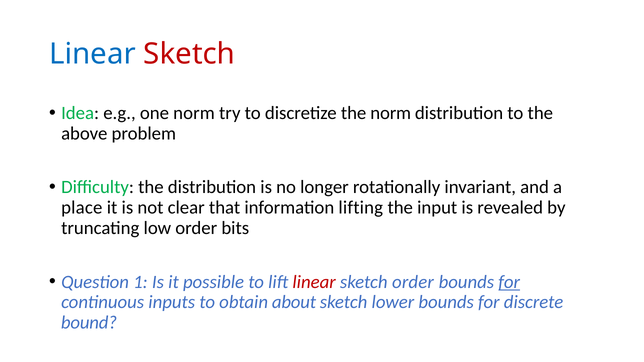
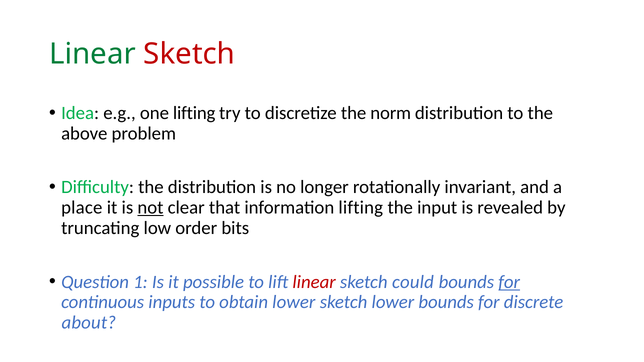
Linear colour: blue -> green (92, 54)
one norm: norm -> lifting (194, 113)
not underline: none -> present (150, 208)
sketch order: order -> could (413, 282)
obtain about: about -> lower (294, 302)
bound: bound -> about (89, 323)
